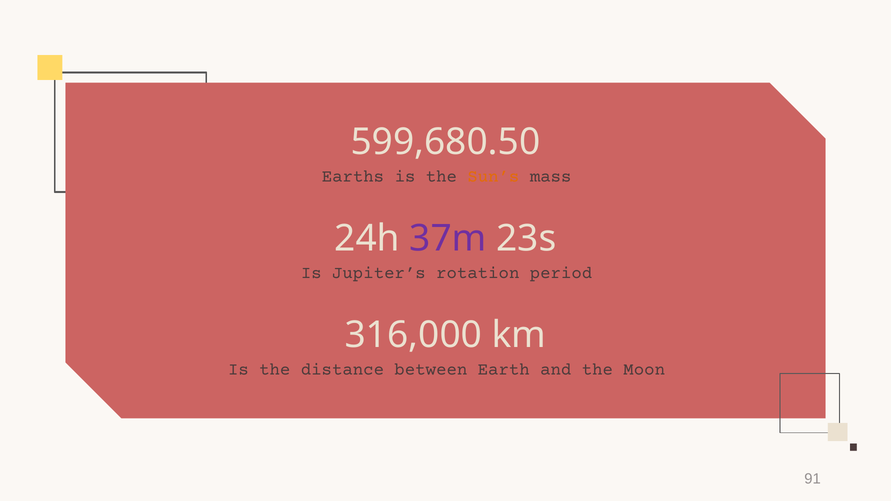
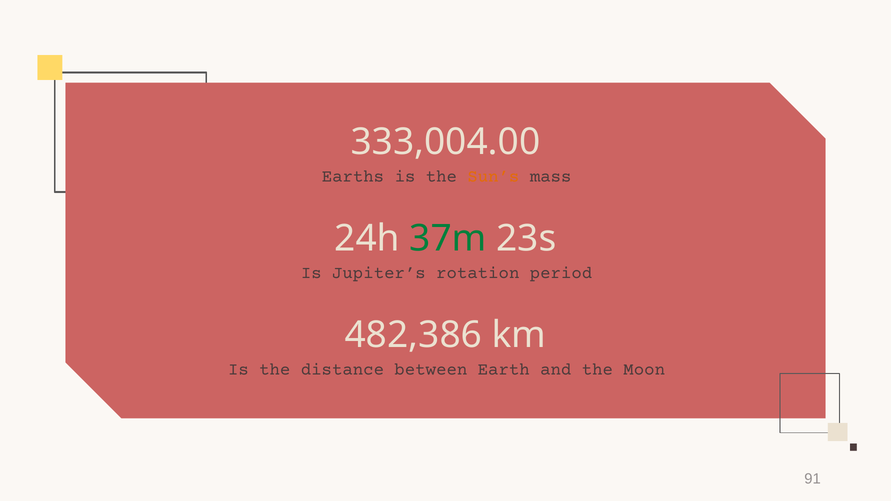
599,680.50: 599,680.50 -> 333,004.00 (445, 142)
37m colour: purple -> green (448, 239)
316,000: 316,000 -> 482,386 (413, 335)
